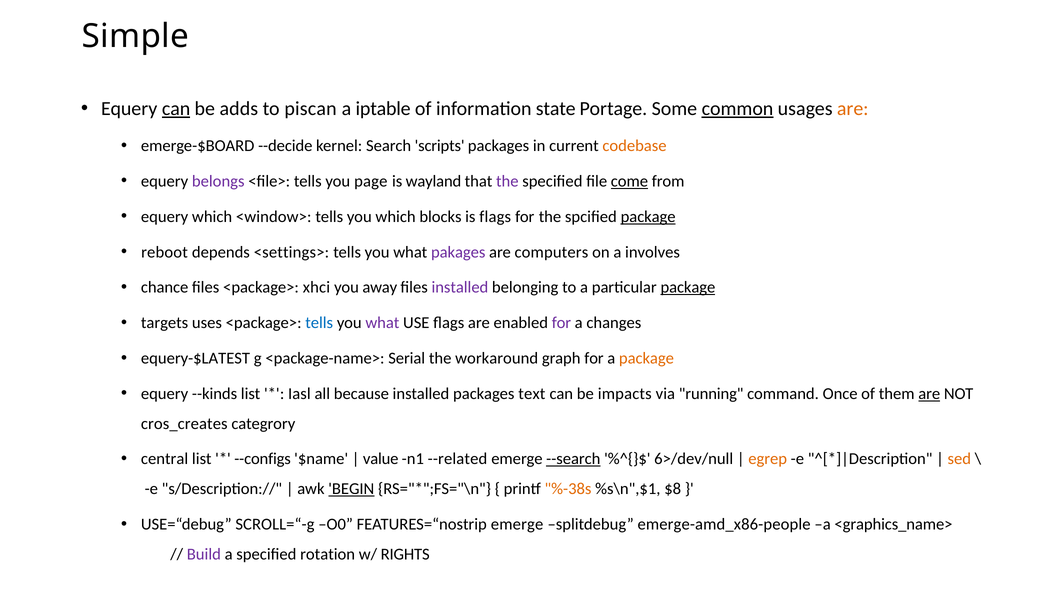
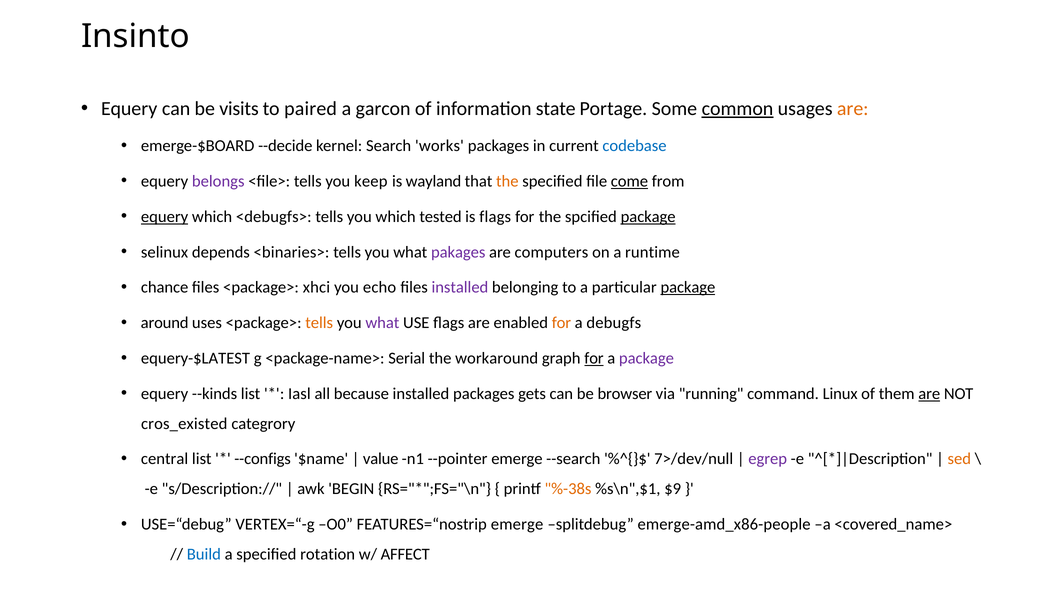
Simple: Simple -> Insinto (136, 36)
can underline: present -> none (176, 109)
adds: adds -> visits (239, 109)
piscan: piscan -> paired (311, 109)
iptable: iptable -> garcon (383, 109)
scripts: scripts -> works (439, 146)
codebase colour: orange -> blue (634, 146)
page: page -> keep (371, 181)
the colour: purple -> orange (507, 181)
equery underline: none -> present (165, 217)
<window>: <window> -> <debugfs> (274, 217)
blocks: blocks -> tested (441, 217)
reboot: reboot -> selinux (165, 252)
<settings>: <settings> -> <binaries> (291, 252)
involves: involves -> runtime (652, 252)
away: away -> echo (380, 288)
targets: targets -> around (165, 323)
tells colour: blue -> orange (319, 323)
for colour: purple -> orange (561, 323)
changes: changes -> debugfs (614, 323)
for underline: none -> present (594, 359)
package colour: orange -> purple (646, 359)
text: text -> gets (532, 394)
impacts: impacts -> browser (625, 394)
Once: Once -> Linux (840, 394)
cros_creates: cros_creates -> cros_existed (184, 424)
--related: --related -> --pointer (458, 459)
--search underline: present -> none (573, 459)
6>/dev/null: 6>/dev/null -> 7>/dev/null (694, 459)
egrep colour: orange -> purple (768, 459)
BEGIN underline: present -> none (351, 489)
$8: $8 -> $9 (673, 489)
SCROLL=“-g: SCROLL=“-g -> VERTEX=“-g (275, 525)
<graphics_name>: <graphics_name> -> <covered_name> (893, 525)
Build colour: purple -> blue (204, 555)
RIGHTS: RIGHTS -> AFFECT (405, 555)
